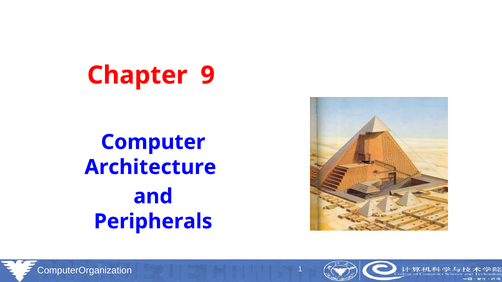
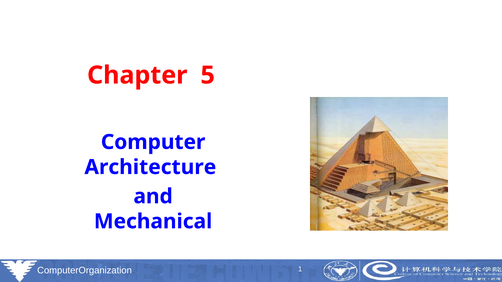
9: 9 -> 5 (208, 75)
Peripherals: Peripherals -> Mechanical (153, 222)
